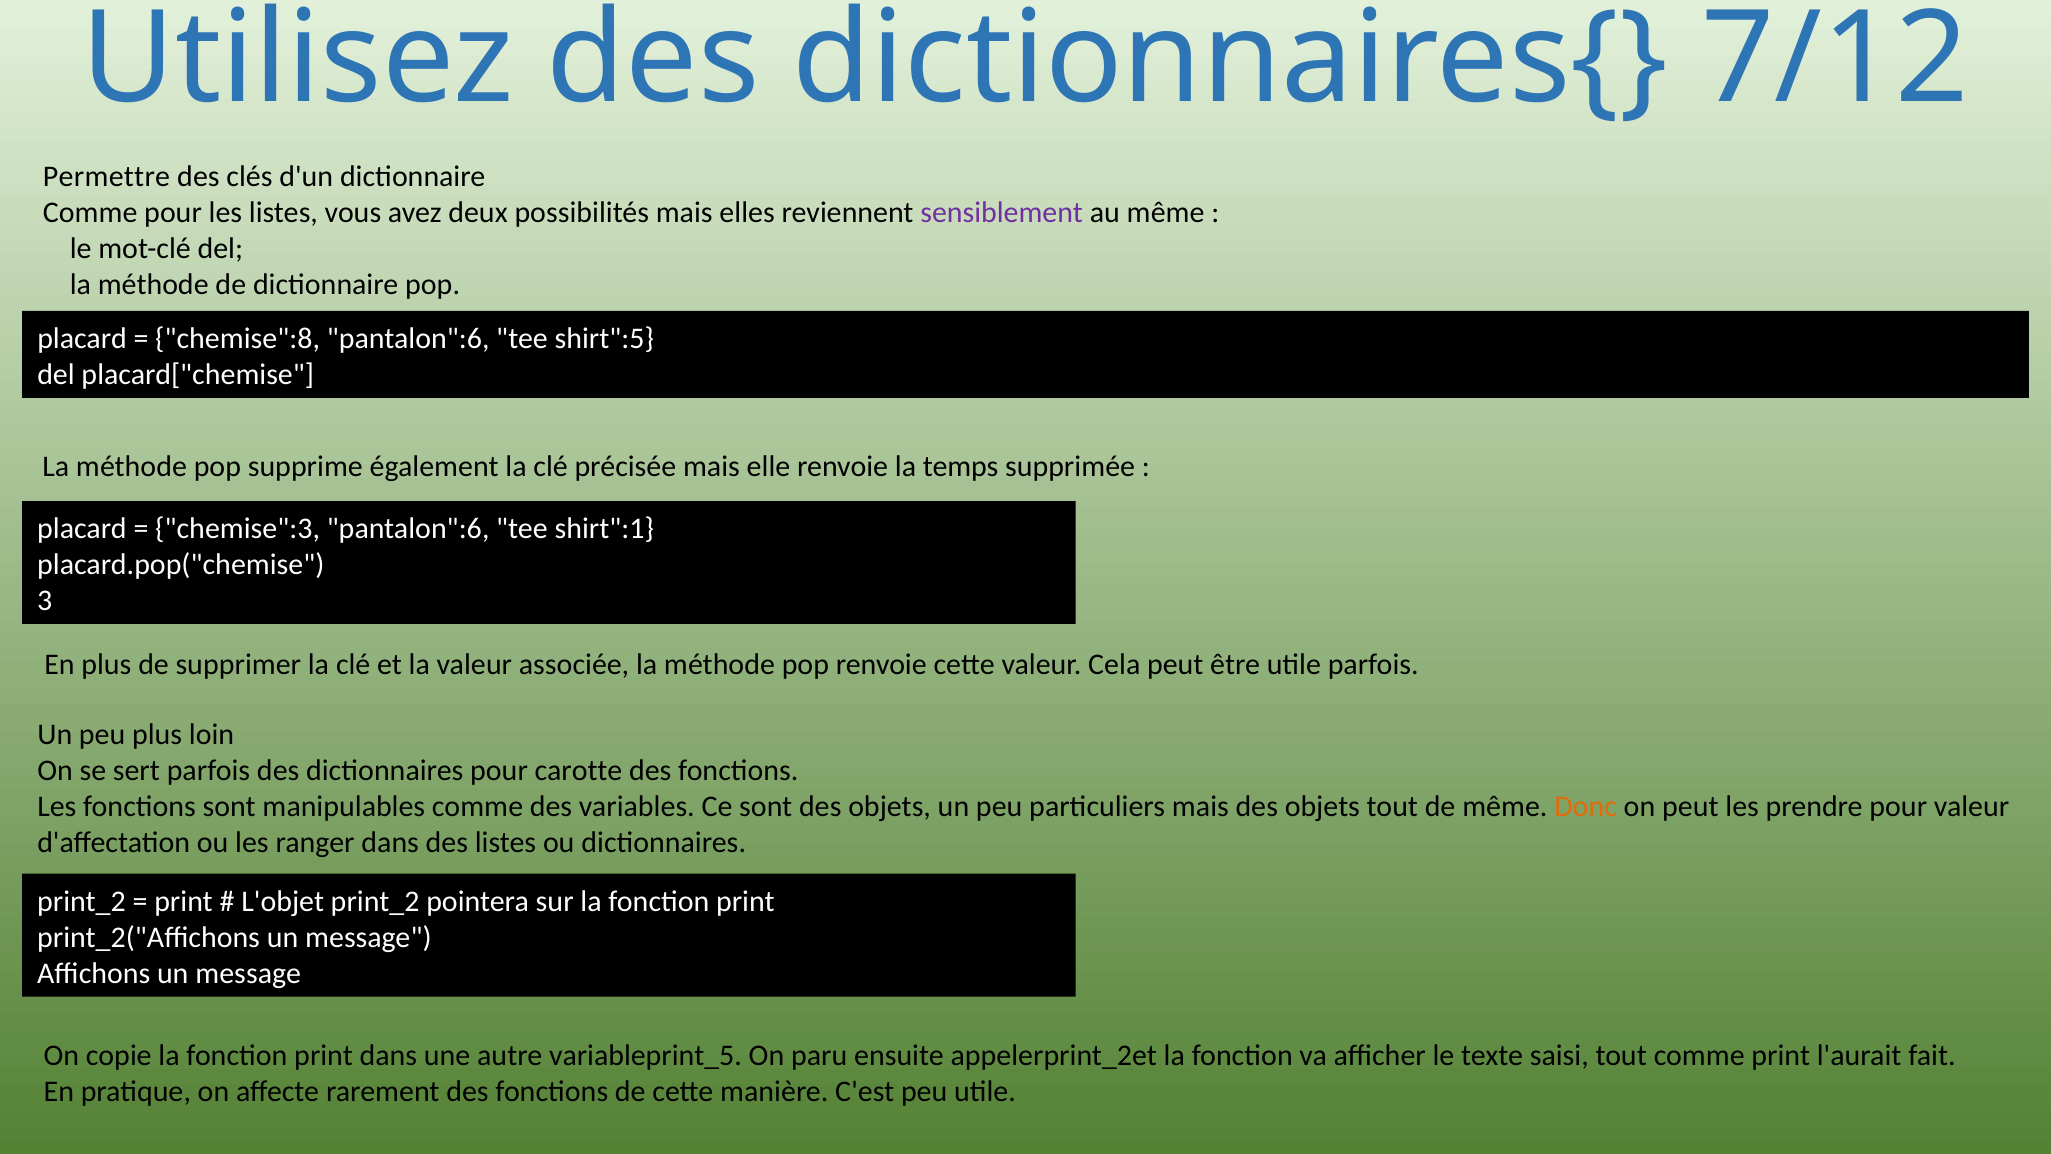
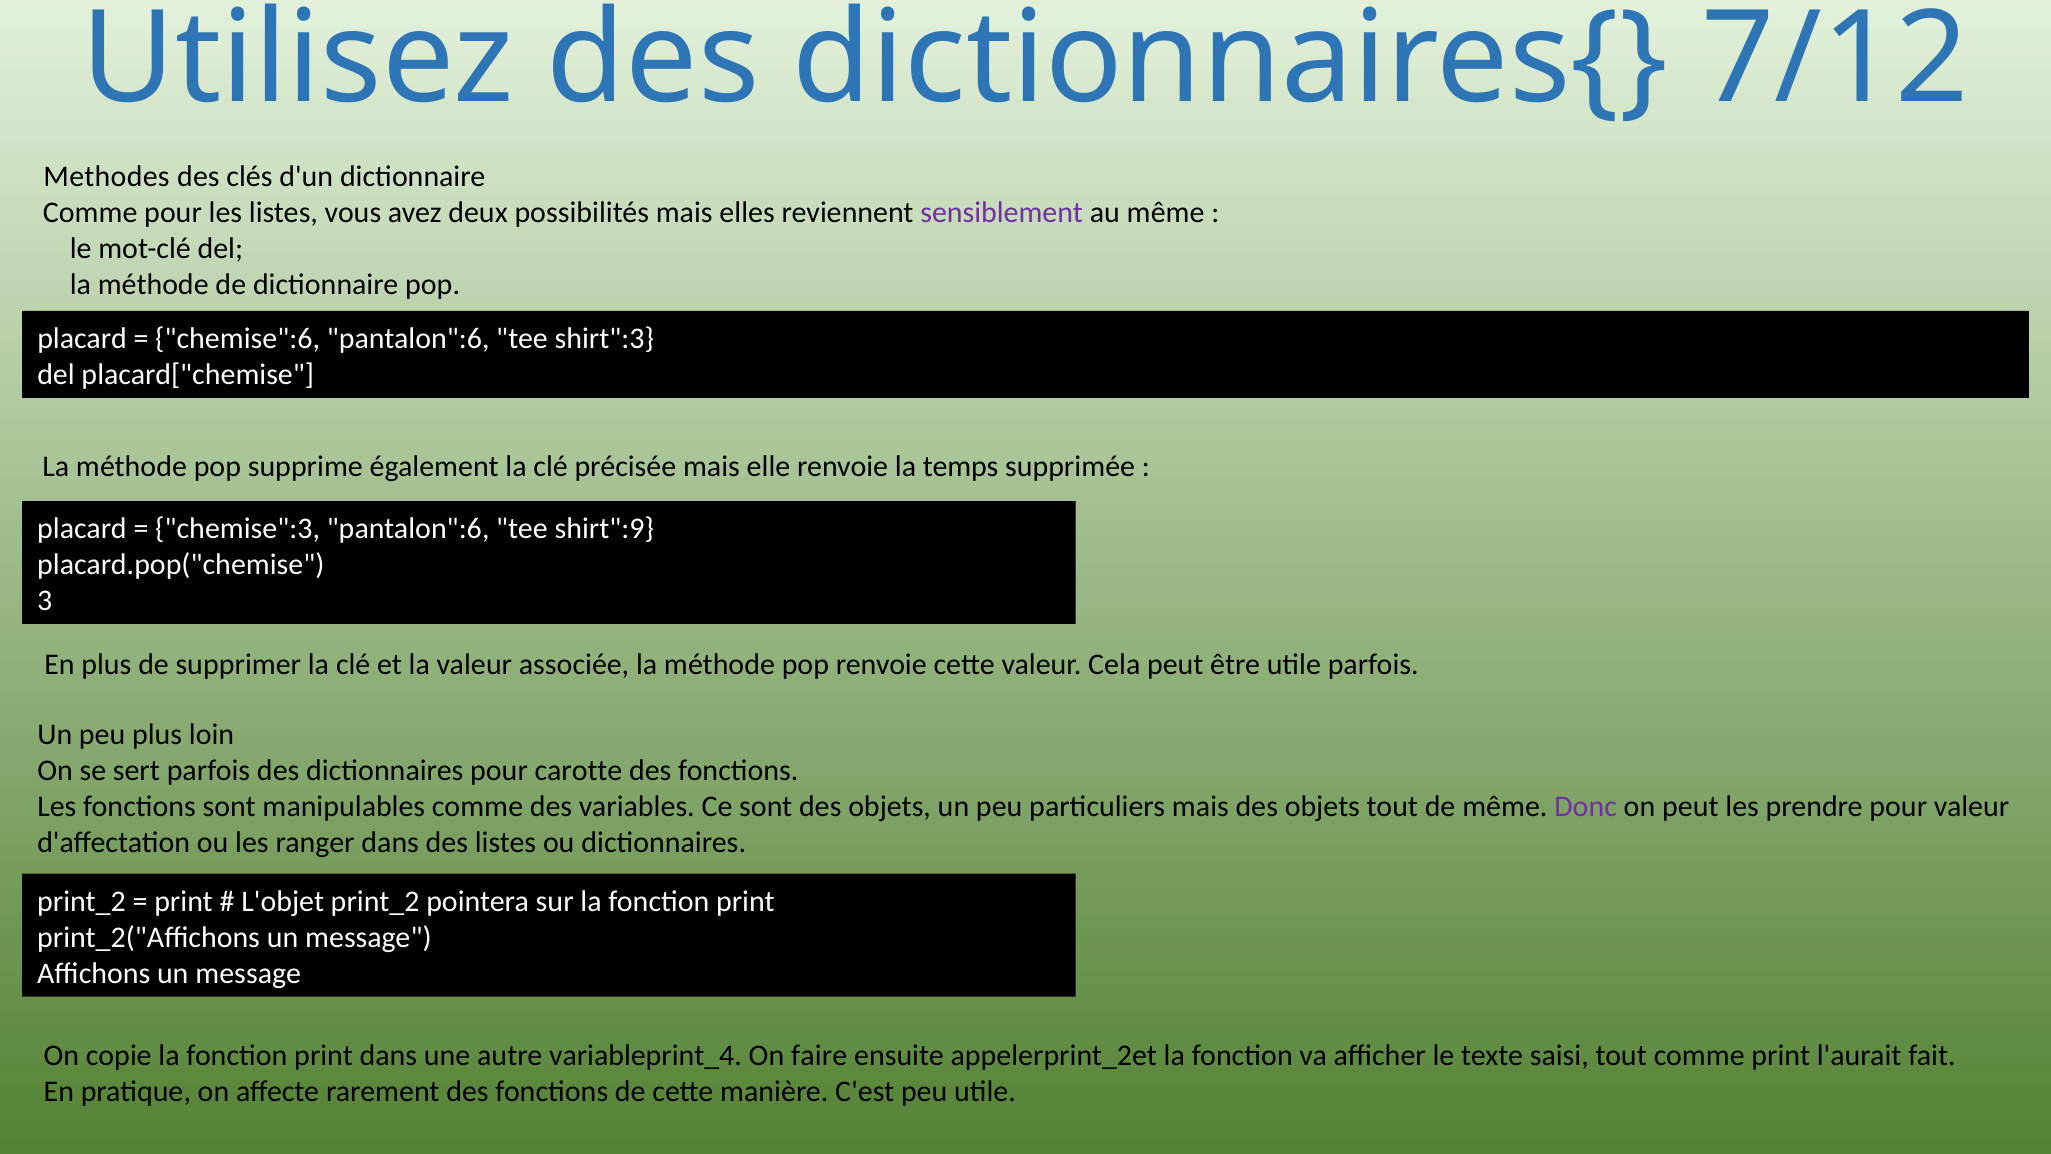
Permettre: Permettre -> Methodes (107, 177)
chemise":8: chemise":8 -> chemise":6 (238, 338)
shirt":5: shirt":5 -> shirt":3 (604, 338)
shirt":1: shirt":1 -> shirt":9 (604, 529)
Donc colour: orange -> purple (1586, 806)
variableprint_5: variableprint_5 -> variableprint_4 (645, 1055)
paru: paru -> faire (819, 1055)
